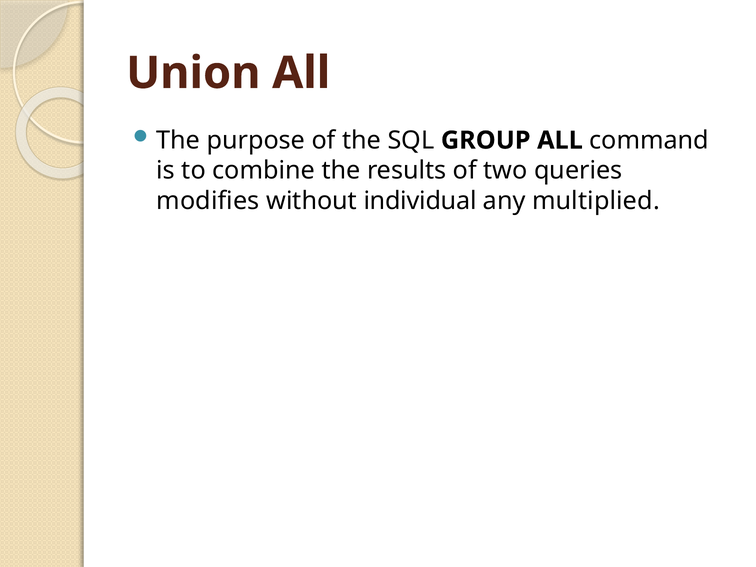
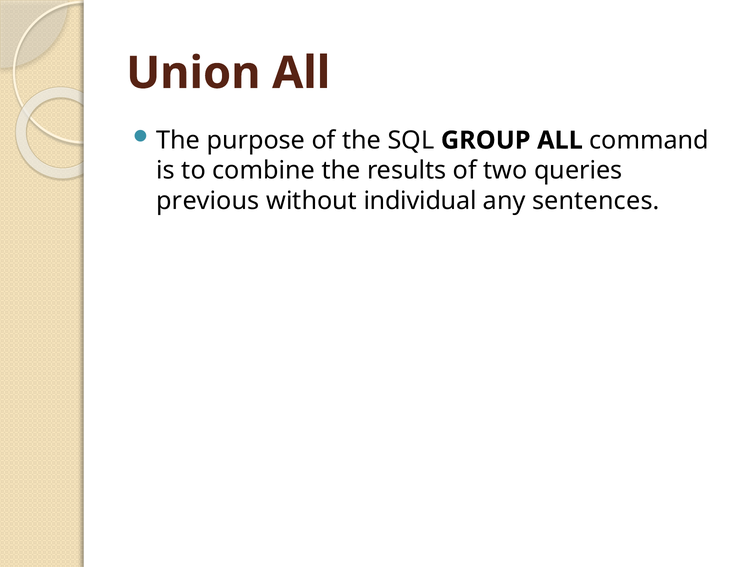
modifies: modifies -> previous (208, 201)
multiplied: multiplied -> sentences (596, 201)
